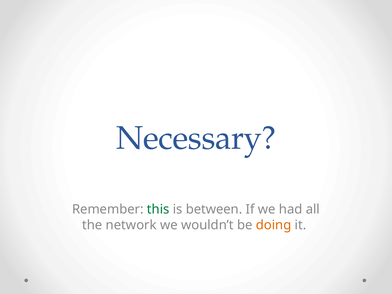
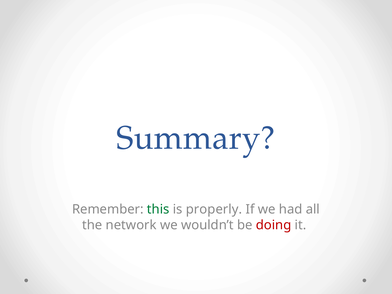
Necessary: Necessary -> Summary (196, 138)
between: between -> properly (214, 209)
doing colour: orange -> red (274, 225)
